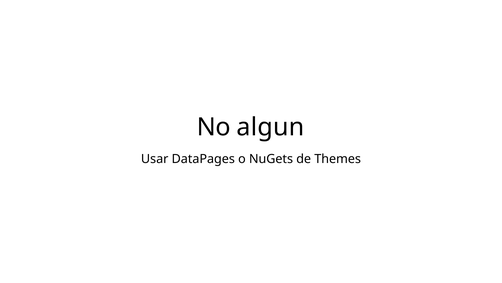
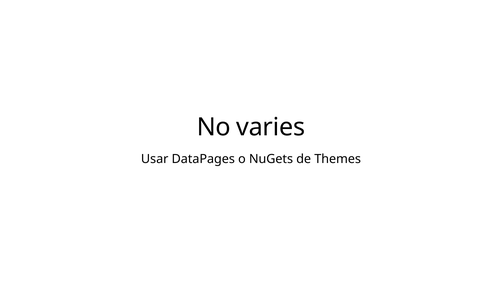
algun: algun -> varies (271, 127)
